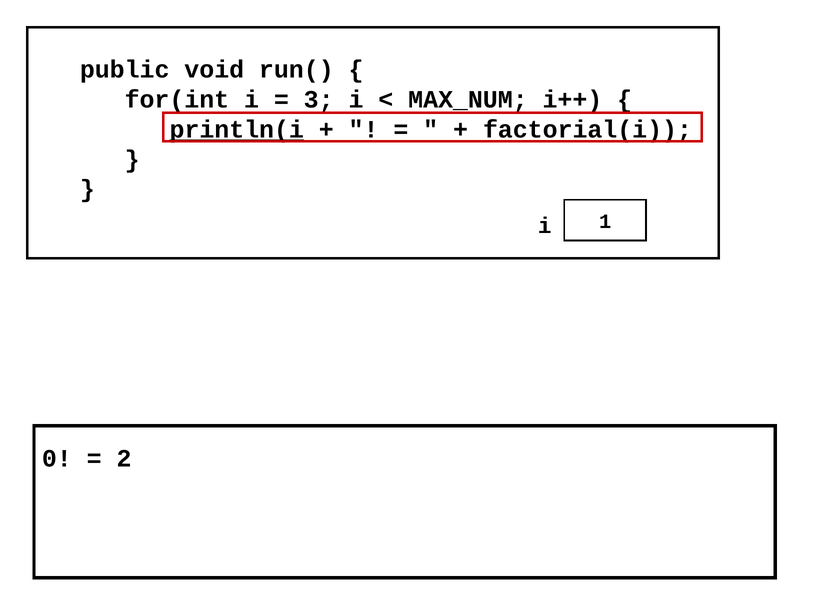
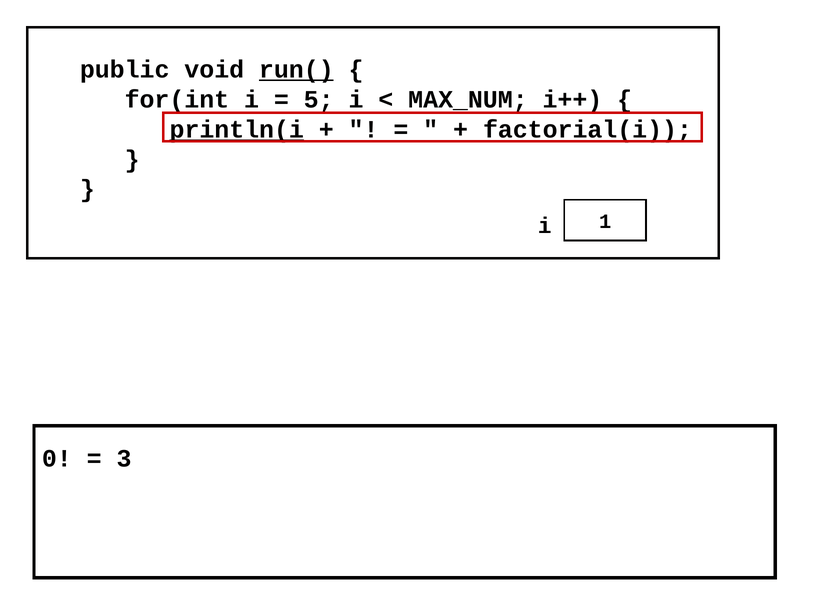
run( underline: none -> present (296, 70)
3: 3 -> 5 (319, 100)
2: 2 -> 3 (124, 459)
